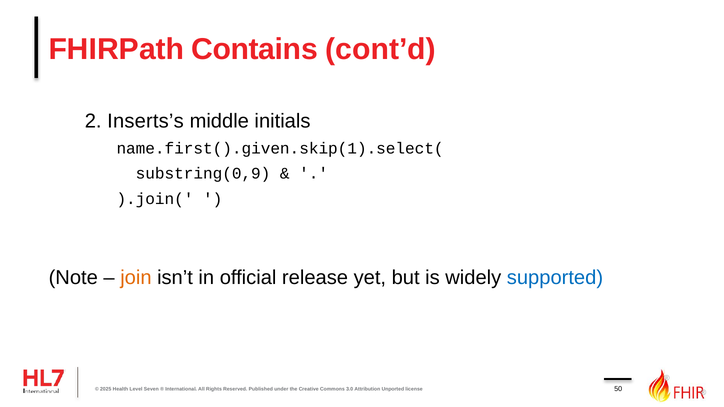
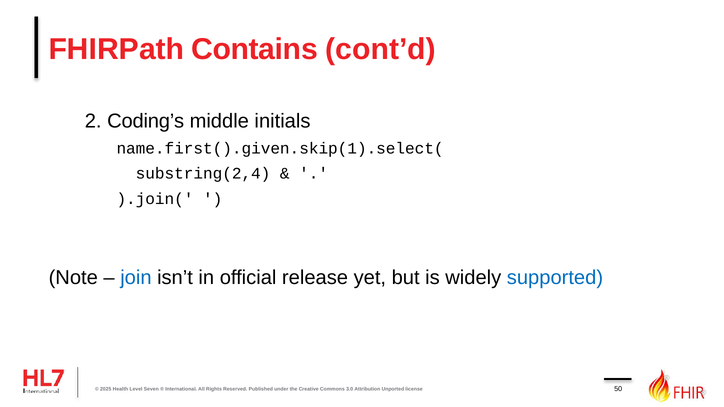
Inserts’s: Inserts’s -> Coding’s (146, 121)
substring(0,9: substring(0,9 -> substring(2,4 (203, 174)
join colour: orange -> blue (136, 278)
